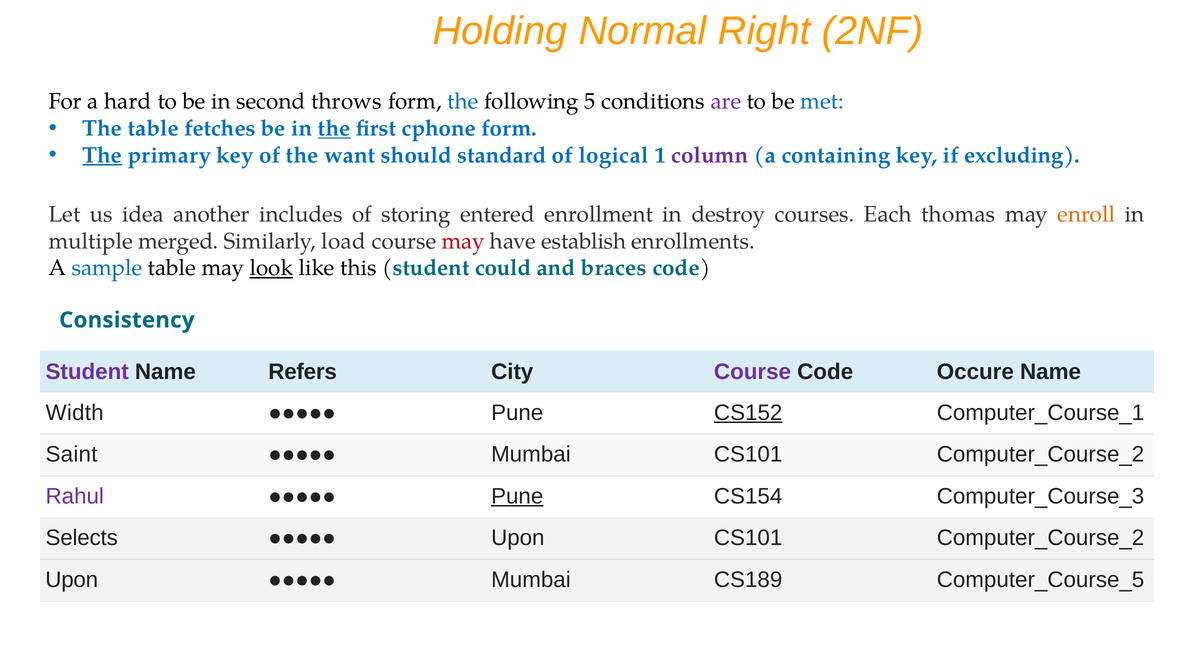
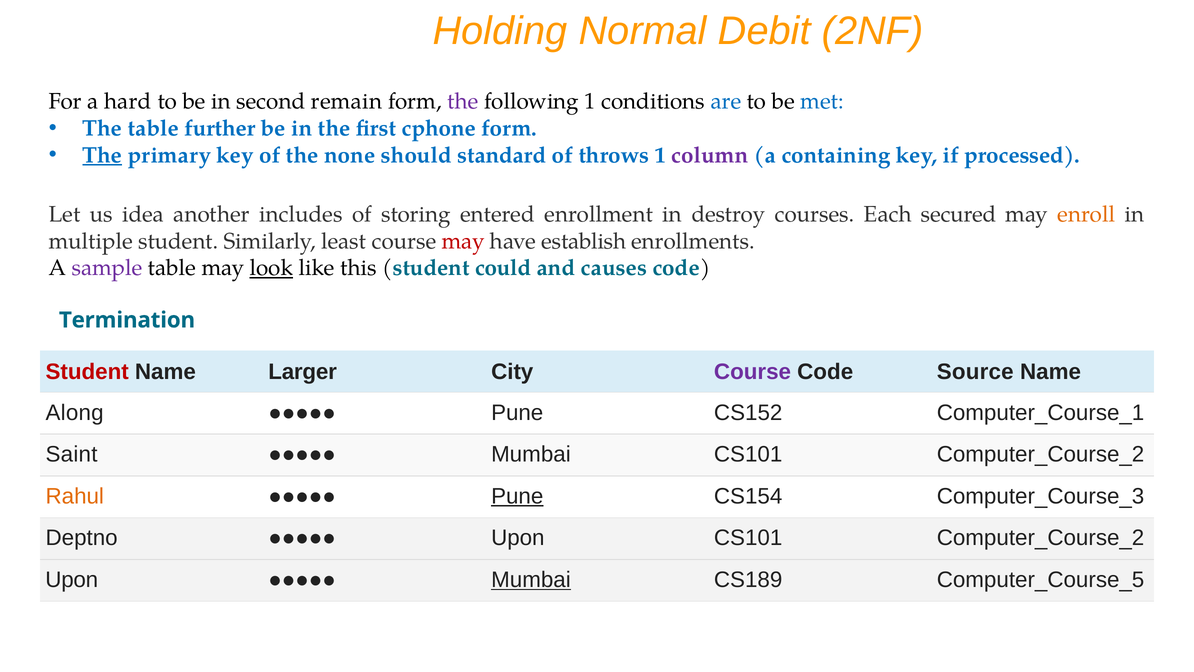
Right: Right -> Debit (764, 31)
throws: throws -> remain (347, 101)
the colour: blue -> purple (463, 101)
following 5: 5 -> 1 (590, 101)
are colour: purple -> blue (726, 101)
fetches: fetches -> further (220, 128)
the underline: present -> none (334, 128)
want: want -> none (350, 155)
logical: logical -> throws (614, 155)
excluding: excluding -> processed (1022, 155)
thomas: thomas -> secured (959, 214)
multiple merged: merged -> student (178, 241)
load: load -> least (344, 241)
sample colour: blue -> purple (107, 268)
braces: braces -> causes (614, 268)
Consistency: Consistency -> Termination (127, 320)
Student colour: purple -> red (87, 372)
Refers: Refers -> Larger (303, 372)
Occure: Occure -> Source (975, 372)
Width: Width -> Along (75, 412)
CS152 underline: present -> none (748, 412)
Rahul colour: purple -> orange (75, 496)
Selects: Selects -> Deptno (82, 538)
Mumbai underline: none -> present (531, 580)
